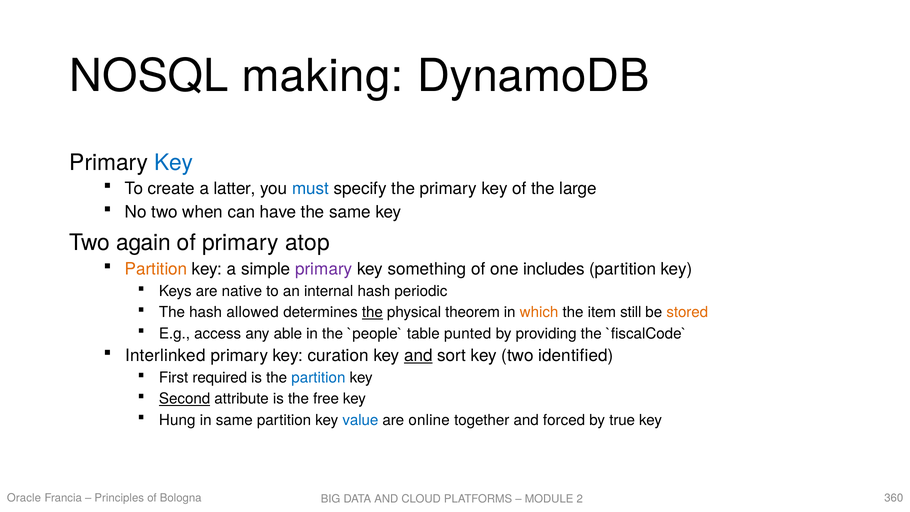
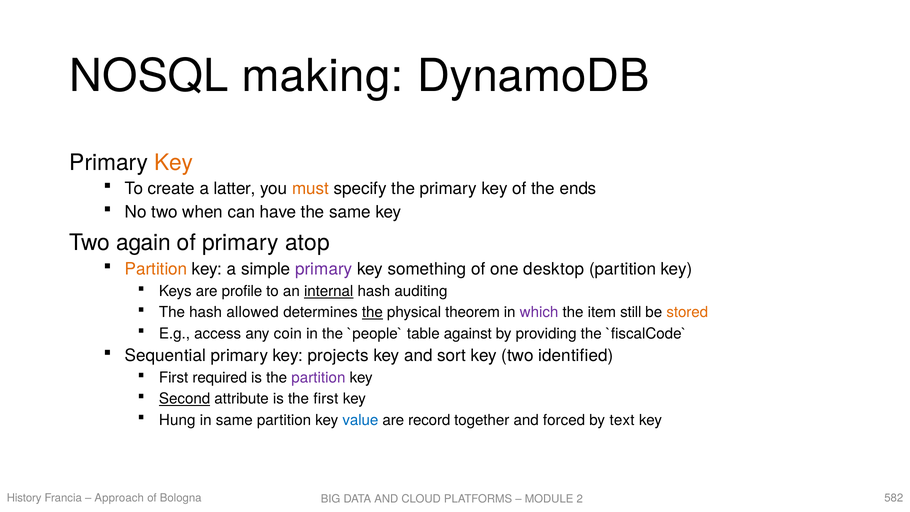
Key colour: blue -> orange (174, 163)
must colour: blue -> orange (311, 189)
large: large -> ends (578, 189)
includes: includes -> desktop (554, 269)
native: native -> profile (242, 291)
internal underline: none -> present (329, 291)
periodic: periodic -> auditing (421, 291)
which colour: orange -> purple (539, 312)
able: able -> coin (288, 333)
punted: punted -> against (468, 333)
Interlinked: Interlinked -> Sequential (165, 356)
curation: curation -> projects (338, 356)
and underline: present -> none (418, 356)
partition colour: blue -> purple (318, 378)
the free: free -> first (326, 399)
online: online -> record (429, 420)
true: true -> text (622, 420)
Oracle: Oracle -> History (24, 498)
Principles: Principles -> Approach (119, 498)
360: 360 -> 582 (894, 498)
